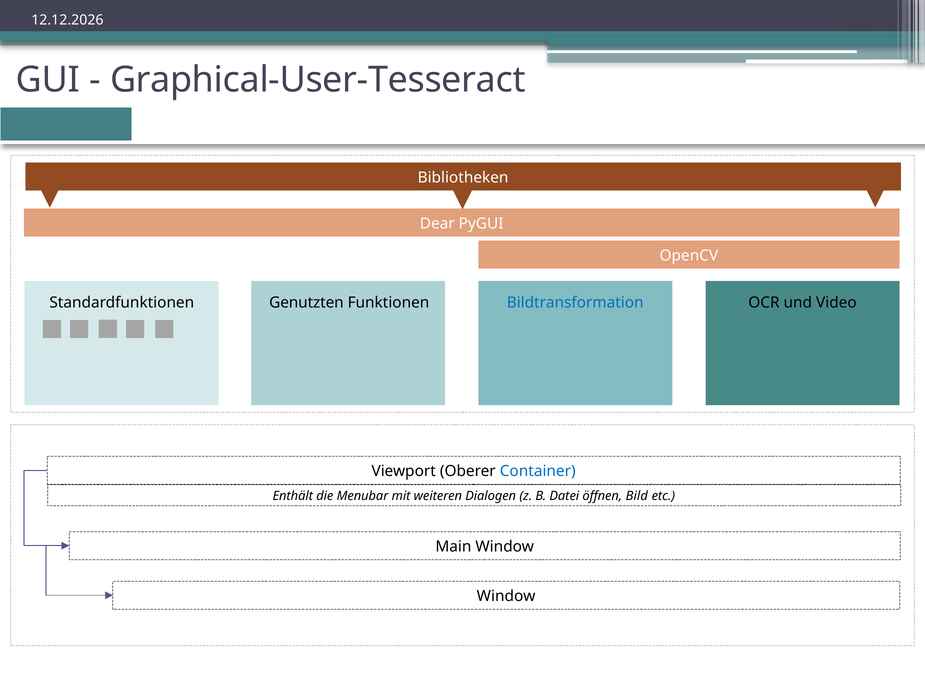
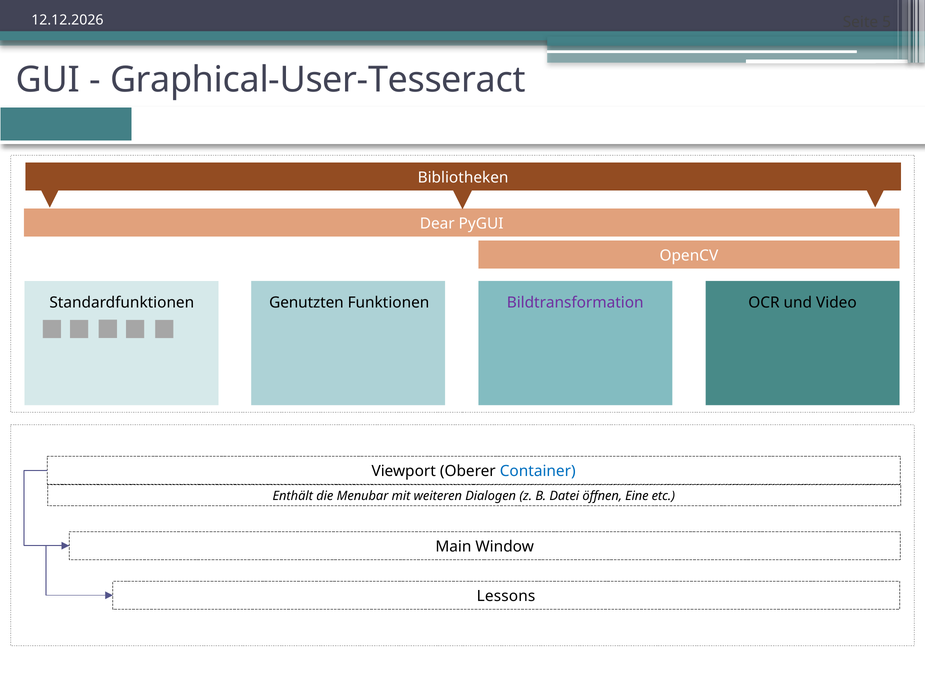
Bildtransformation colour: blue -> purple (575, 302)
Bild: Bild -> Eine (637, 496)
Window: Window -> Lessons (506, 596)
